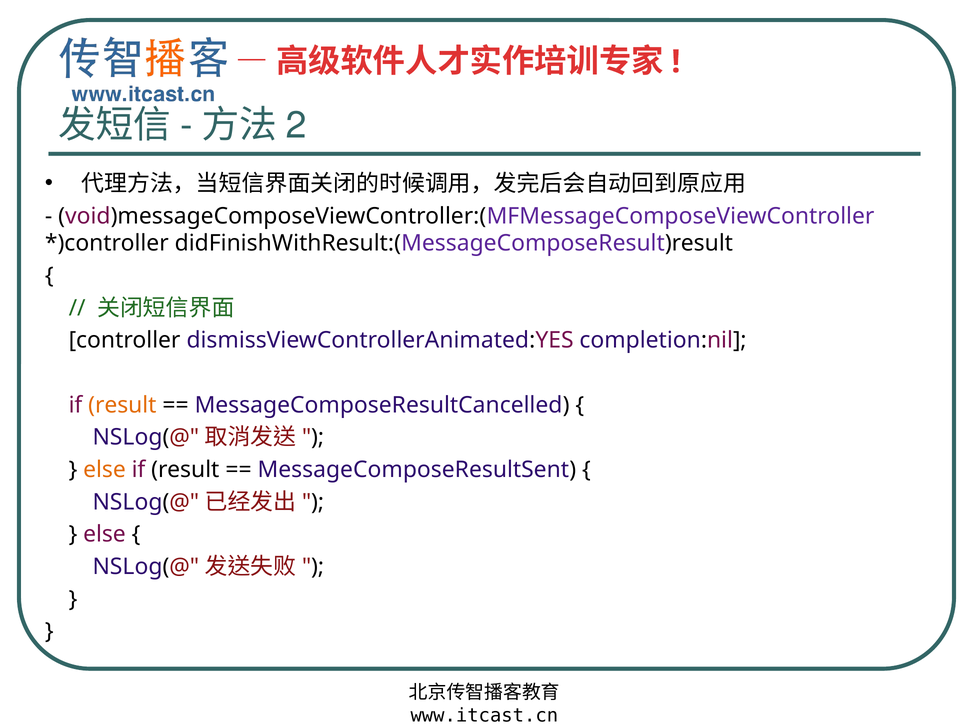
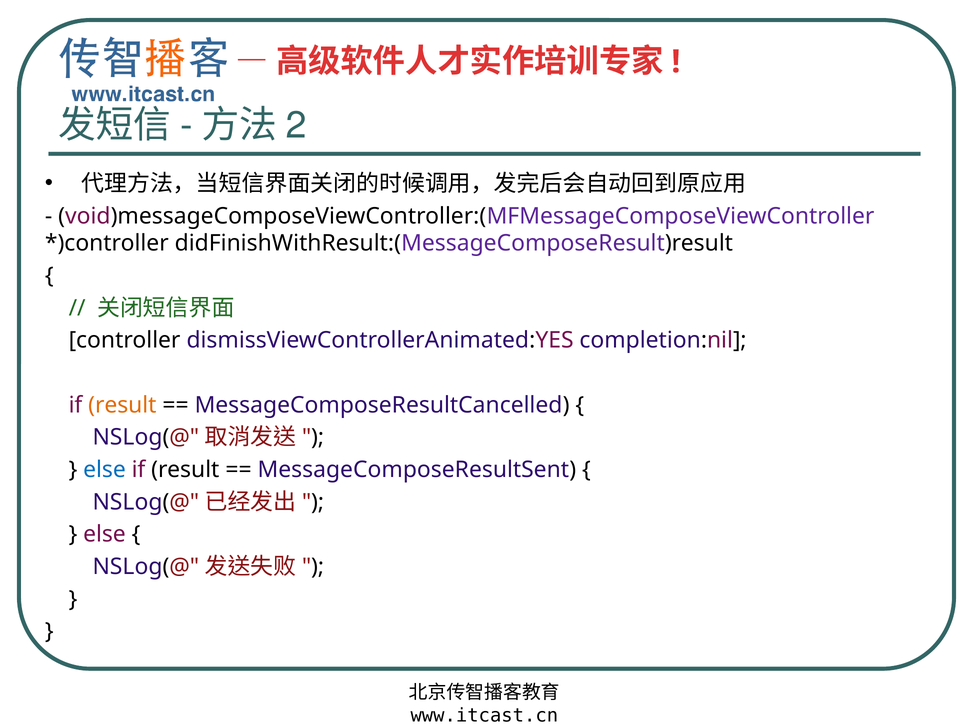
else colour: orange -> blue (105, 470)
